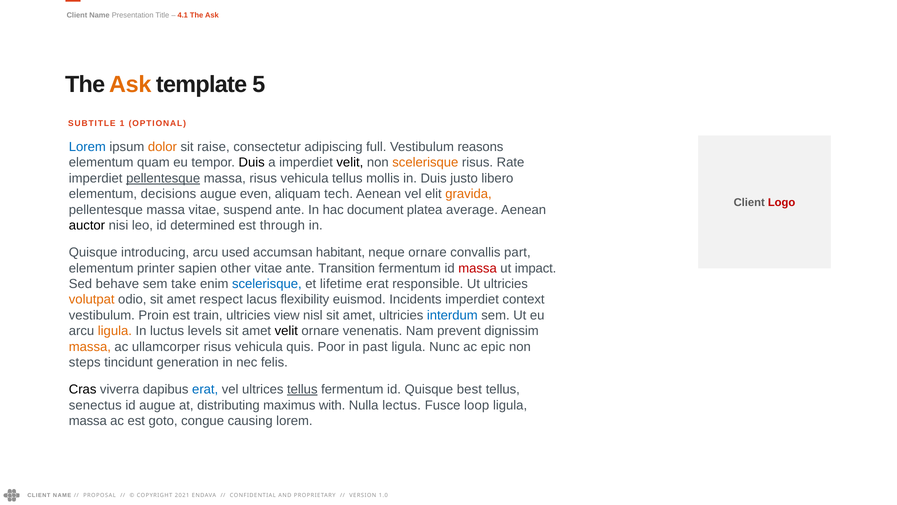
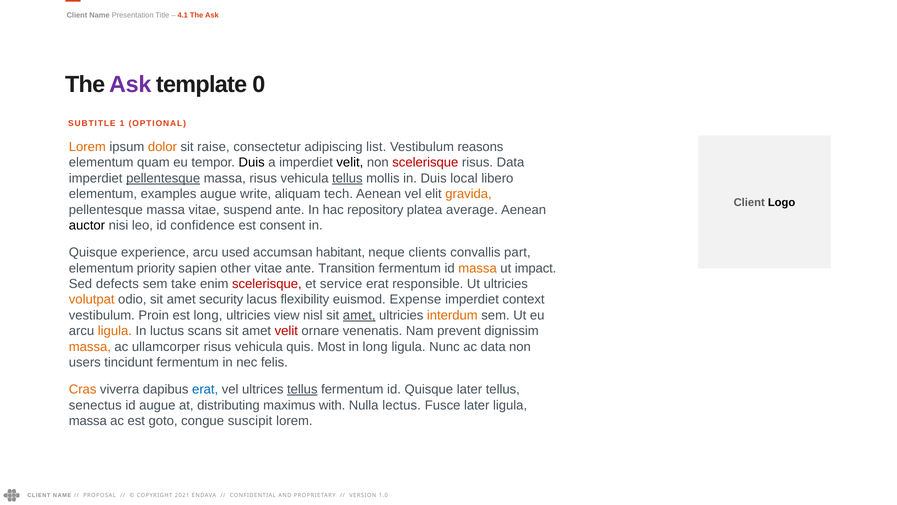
Ask colour: orange -> purple (130, 85)
5: 5 -> 0 (259, 85)
Lorem colour: blue -> orange (87, 147)
full: full -> list (376, 147)
scelerisque colour: orange -> red (425, 163)
risus Rate: Rate -> Data (511, 163)
tellus underline: none -> present (347, 178)
justo: justo -> local (464, 178)
decisions: decisions -> examples (169, 194)
even: even -> write (256, 194)
Logo colour: red -> black (782, 202)
document: document -> repository (375, 210)
determined: determined -> confidence (203, 225)
through: through -> consent (282, 225)
introducing: introducing -> experience (155, 252)
neque ornare: ornare -> clients (427, 252)
printer: printer -> priority (156, 268)
massa colour: red -> orange (478, 268)
behave: behave -> defects (117, 284)
scelerisque colour: blue -> red (267, 284)
lifetime: lifetime -> service (341, 284)
respect: respect -> security (221, 299)
Incidents: Incidents -> Expense (415, 299)
est train: train -> long (208, 315)
amet underline: none -> present (359, 315)
interdum colour: blue -> orange (452, 315)
levels: levels -> scans (205, 331)
velit colour: black -> red (286, 331)
Poor: Poor -> Most (331, 347)
in past: past -> long (375, 347)
ac epic: epic -> data (493, 347)
steps: steps -> users (85, 362)
tincidunt generation: generation -> fermentum (188, 362)
Cras colour: black -> orange (83, 389)
Quisque best: best -> later (469, 389)
Fusce loop: loop -> later (477, 405)
causing: causing -> suscipit (250, 421)
